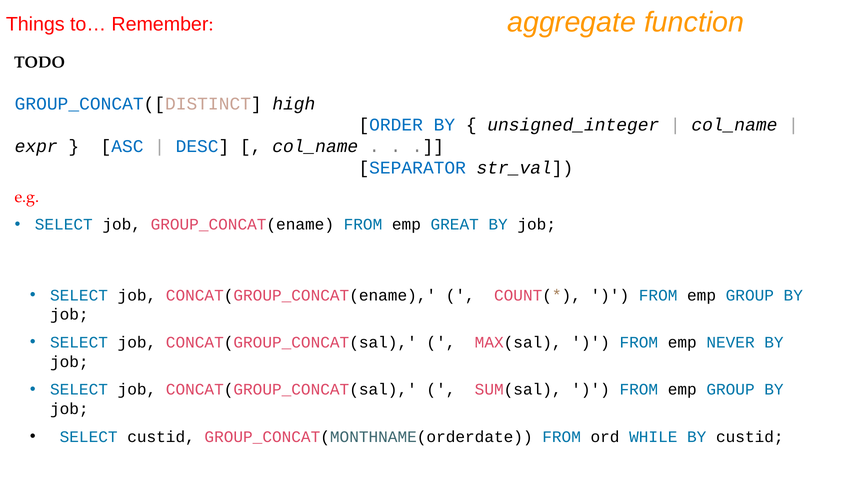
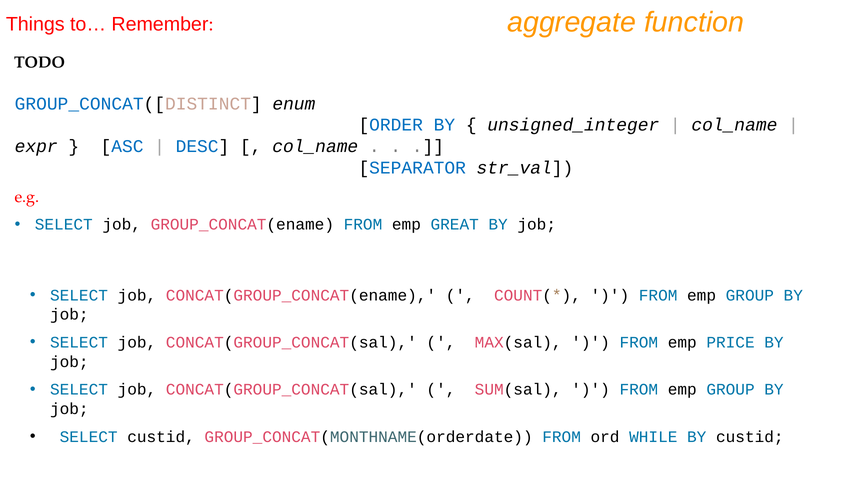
high: high -> enum (294, 104)
NEVER: NEVER -> PRICE (731, 343)
